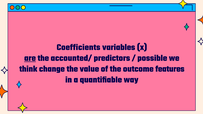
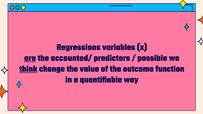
Coefficients: Coefficients -> Regressions (78, 47)
think underline: none -> present (28, 69)
features: features -> function (170, 69)
